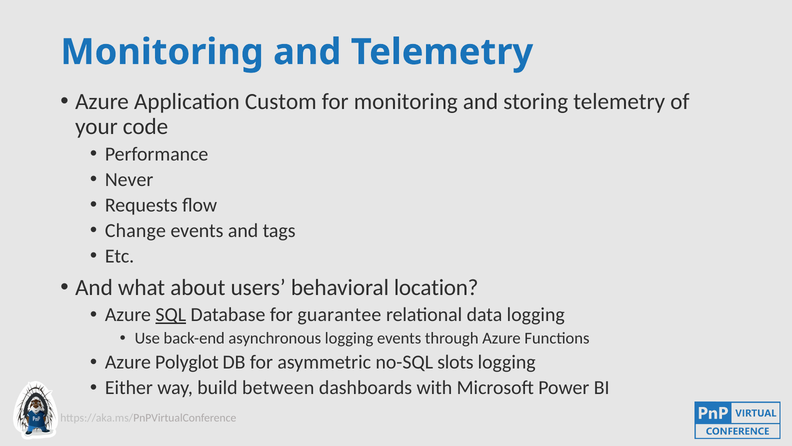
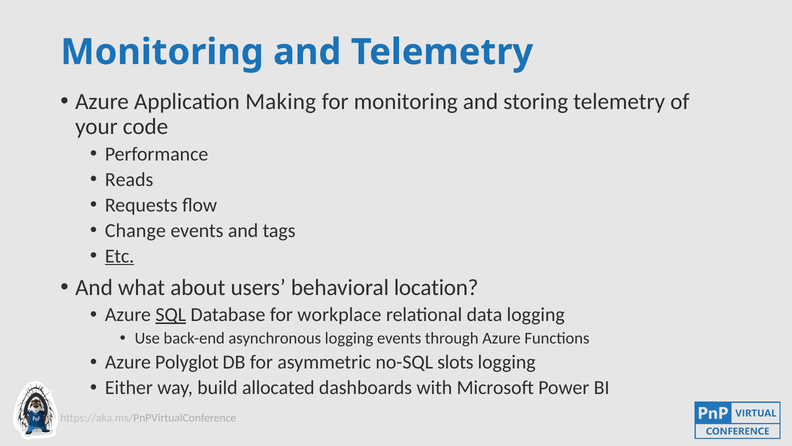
Custom: Custom -> Making (281, 102)
Never: Never -> Reads (129, 179)
Etc underline: none -> present (120, 256)
guarantee: guarantee -> workplace (339, 314)
between: between -> allocated (278, 387)
